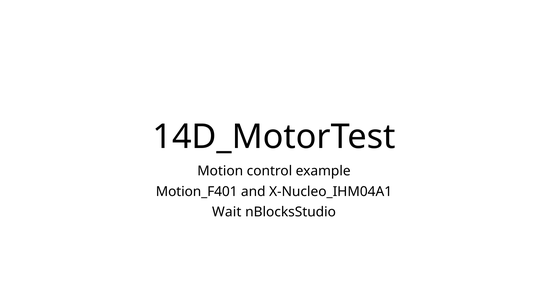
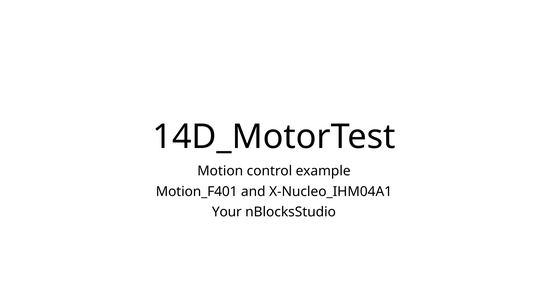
Wait: Wait -> Your (227, 212)
